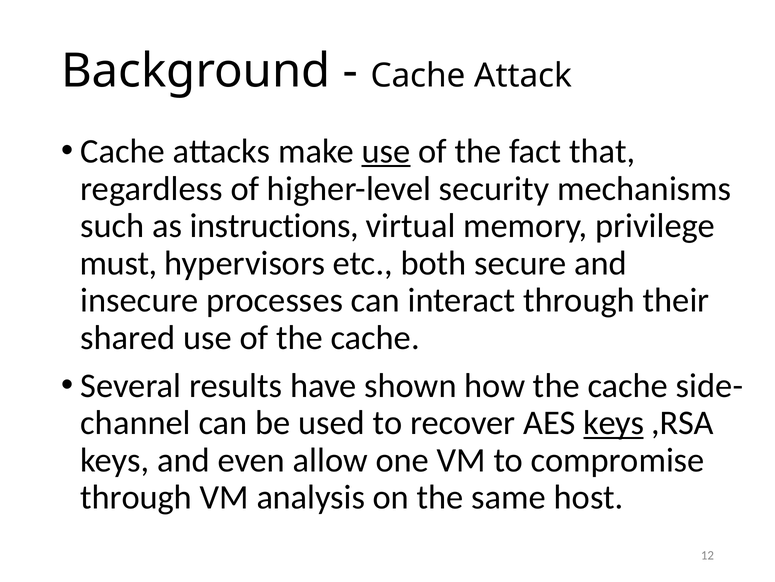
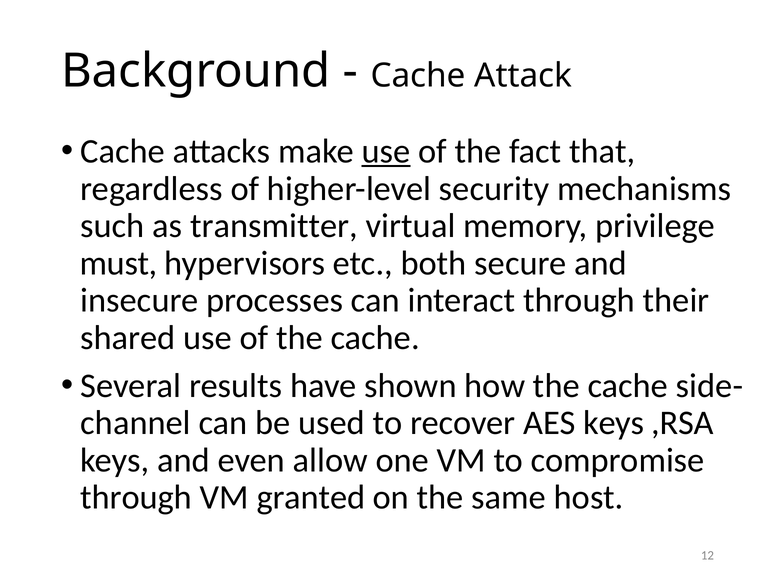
instructions: instructions -> transmitter (274, 226)
keys underline: present -> none (614, 423)
analysis: analysis -> granted (311, 497)
